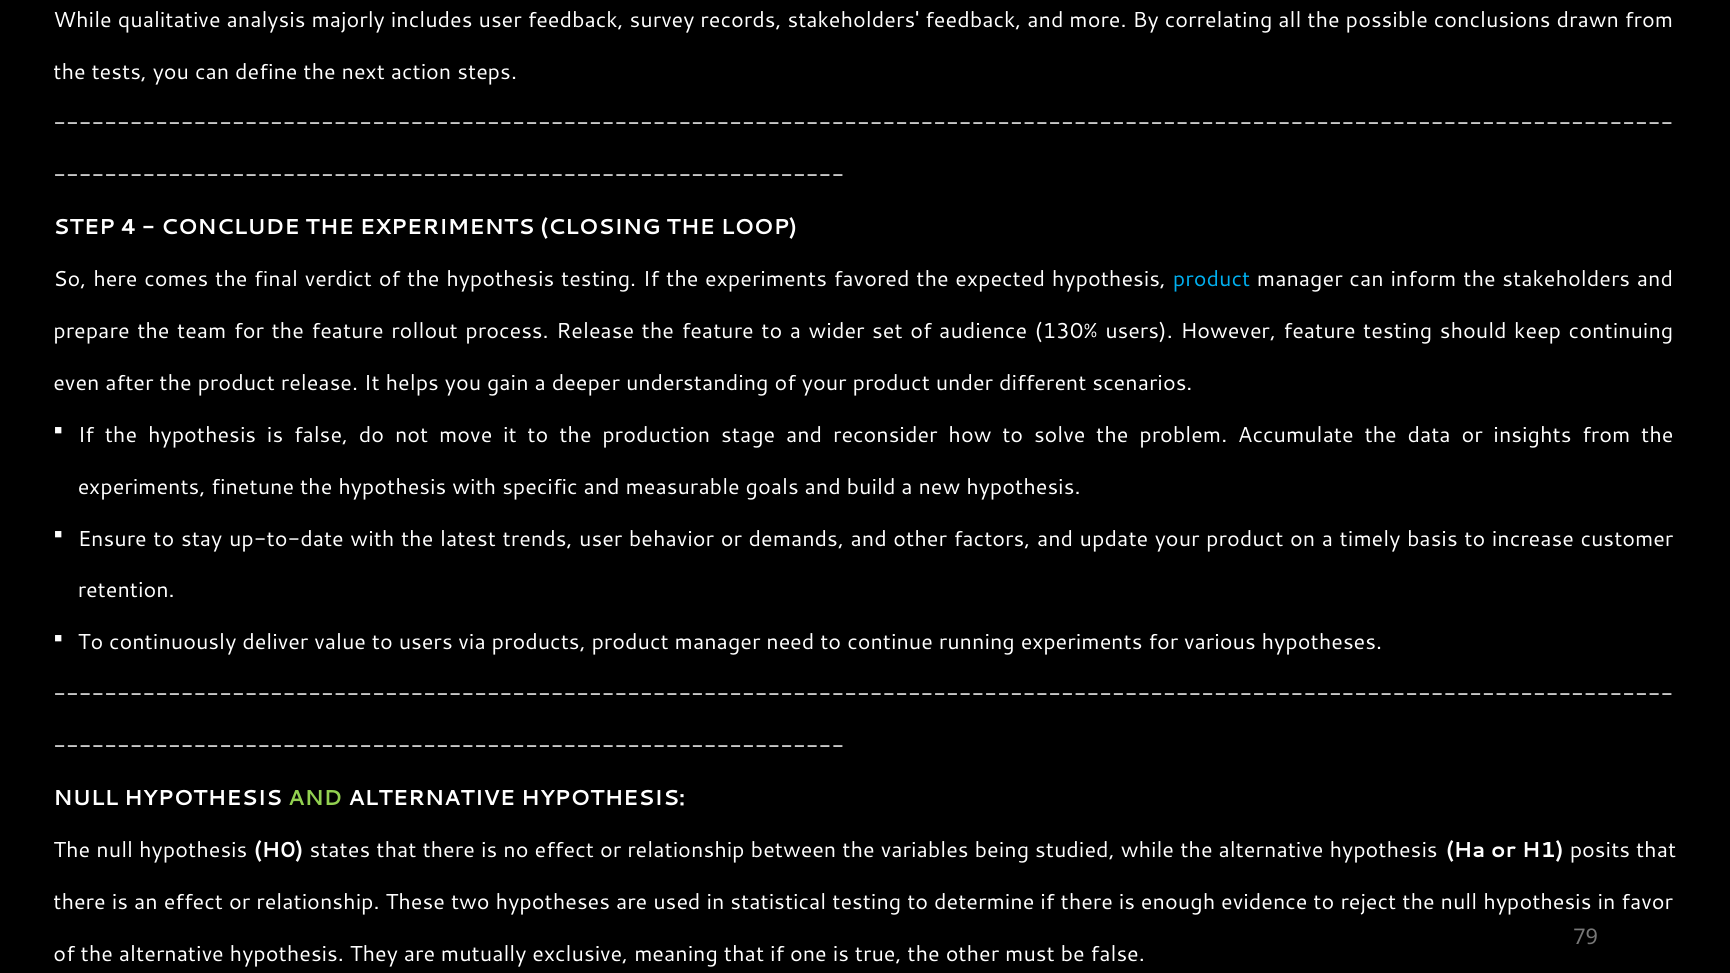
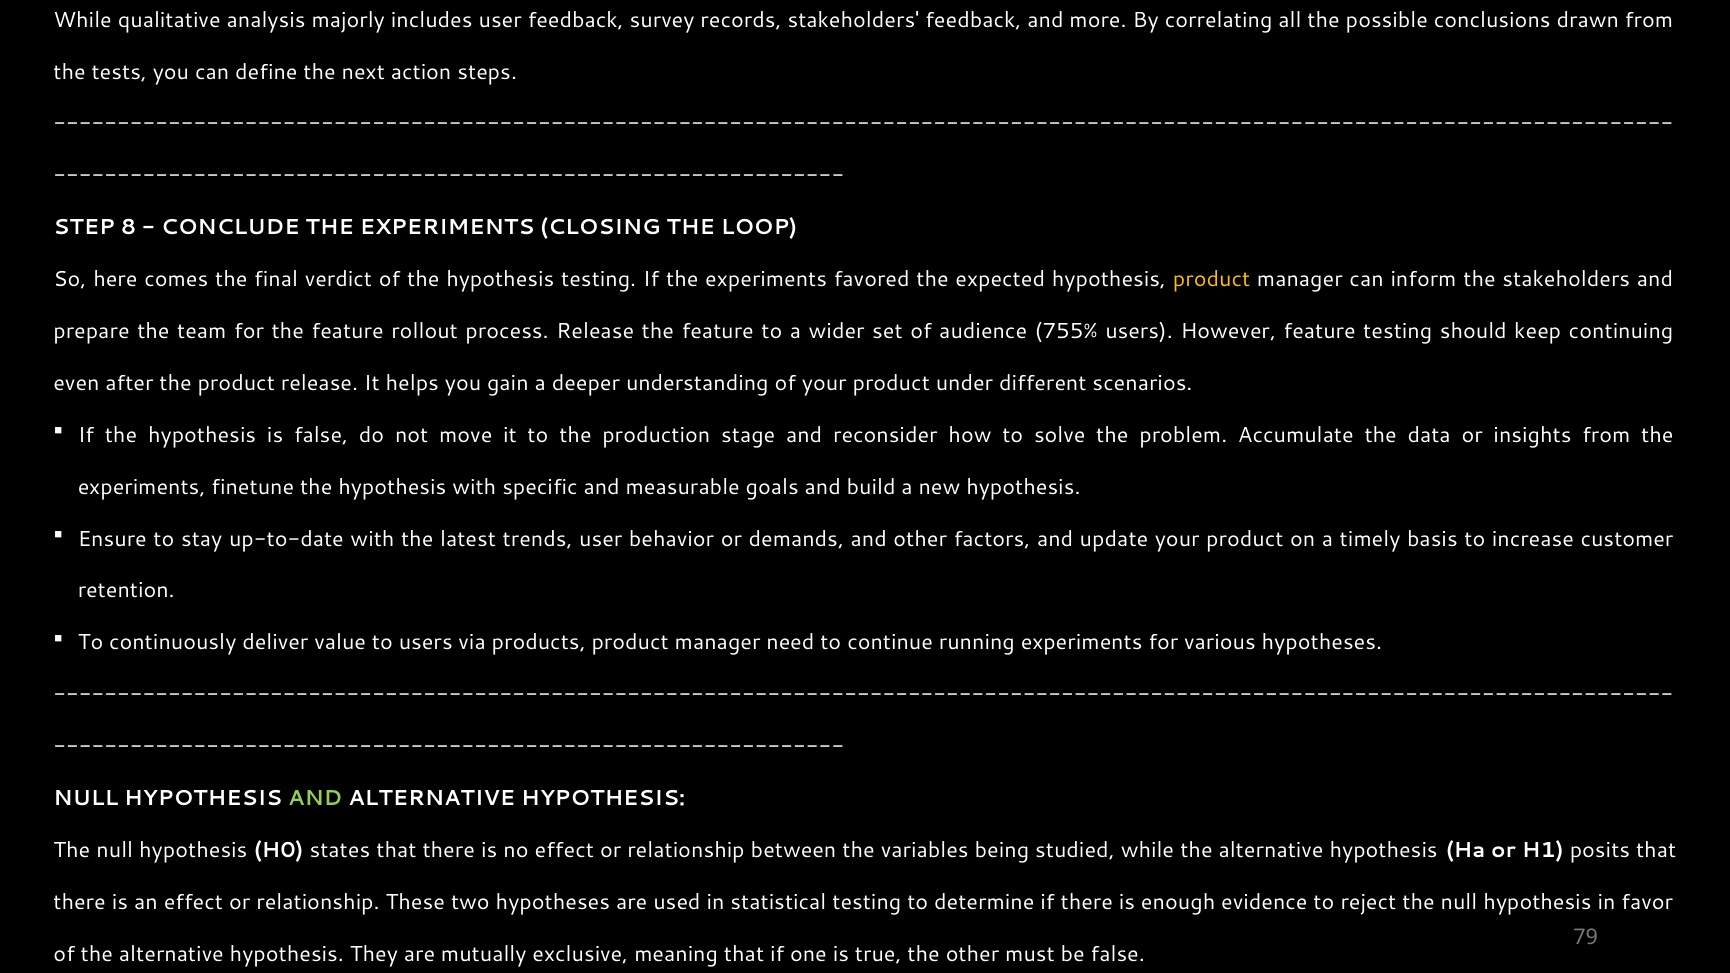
4: 4 -> 8 (129, 228)
product colour: light blue -> yellow (1212, 280)
130%: 130% -> 755% (1066, 331)
